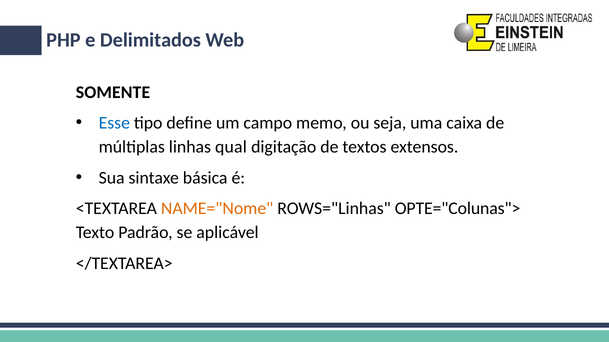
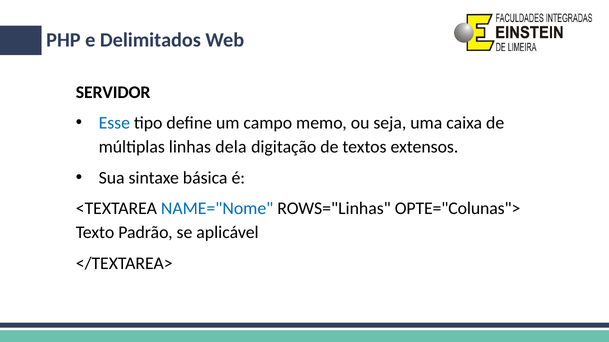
SOMENTE: SOMENTE -> SERVIDOR (113, 92)
qual: qual -> dela (231, 147)
NAME="Nome colour: orange -> blue (217, 209)
